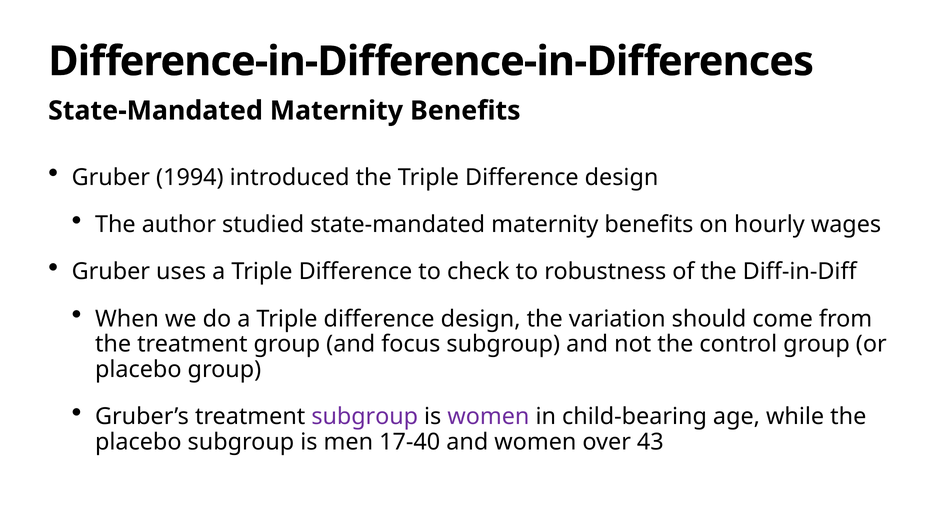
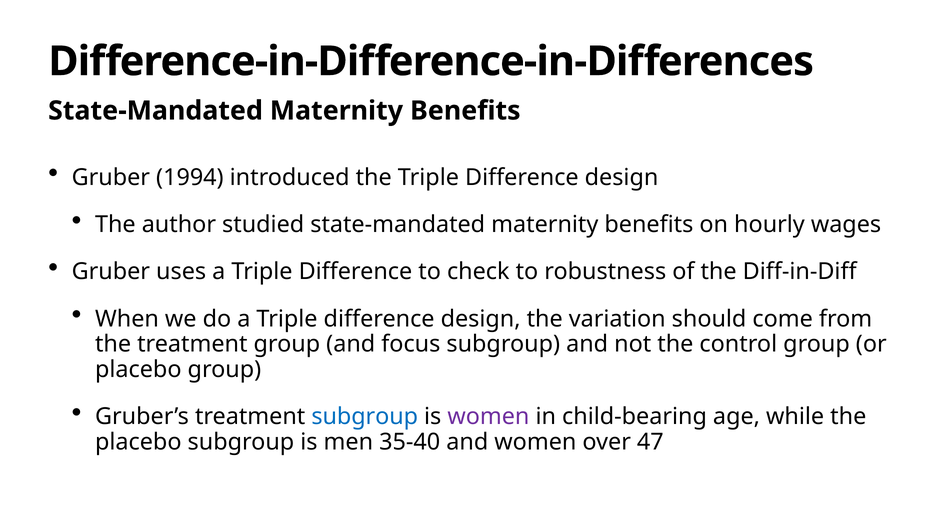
subgroup colour: purple -> blue (365, 417)
17-40: 17-40 -> 35-40 (410, 442)
43: 43 -> 47 (650, 442)
